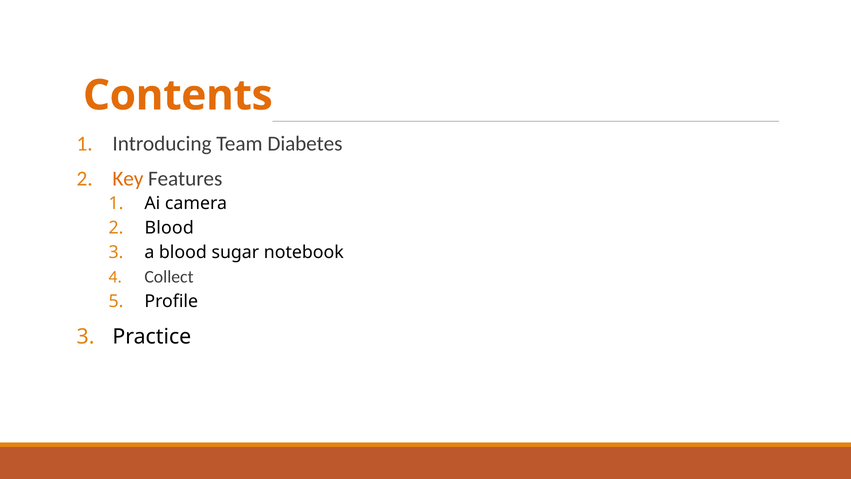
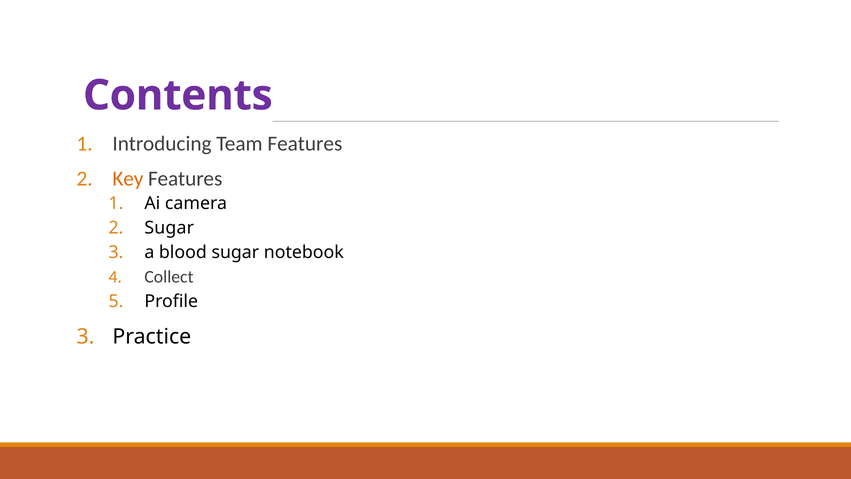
Contents colour: orange -> purple (178, 95)
Team Diabetes: Diabetes -> Features (305, 143)
Blood: Blood -> Sugar (169, 228)
